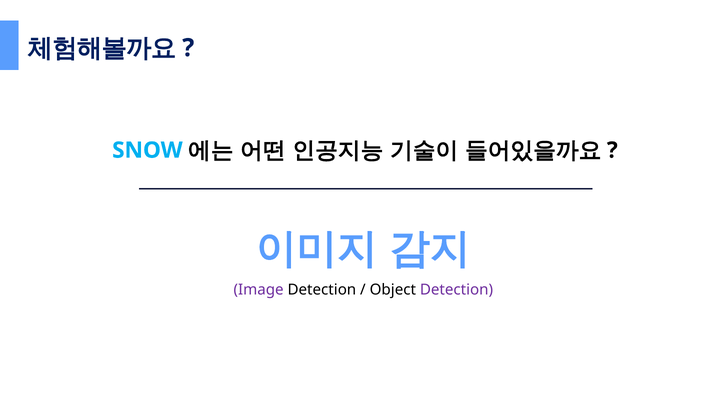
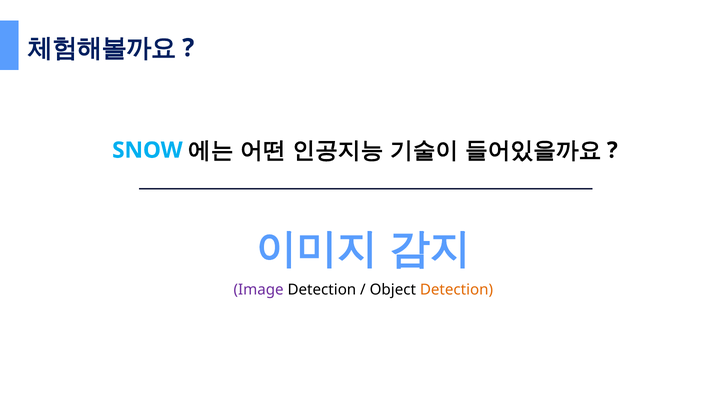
Detection colour: purple -> orange (456, 290)
